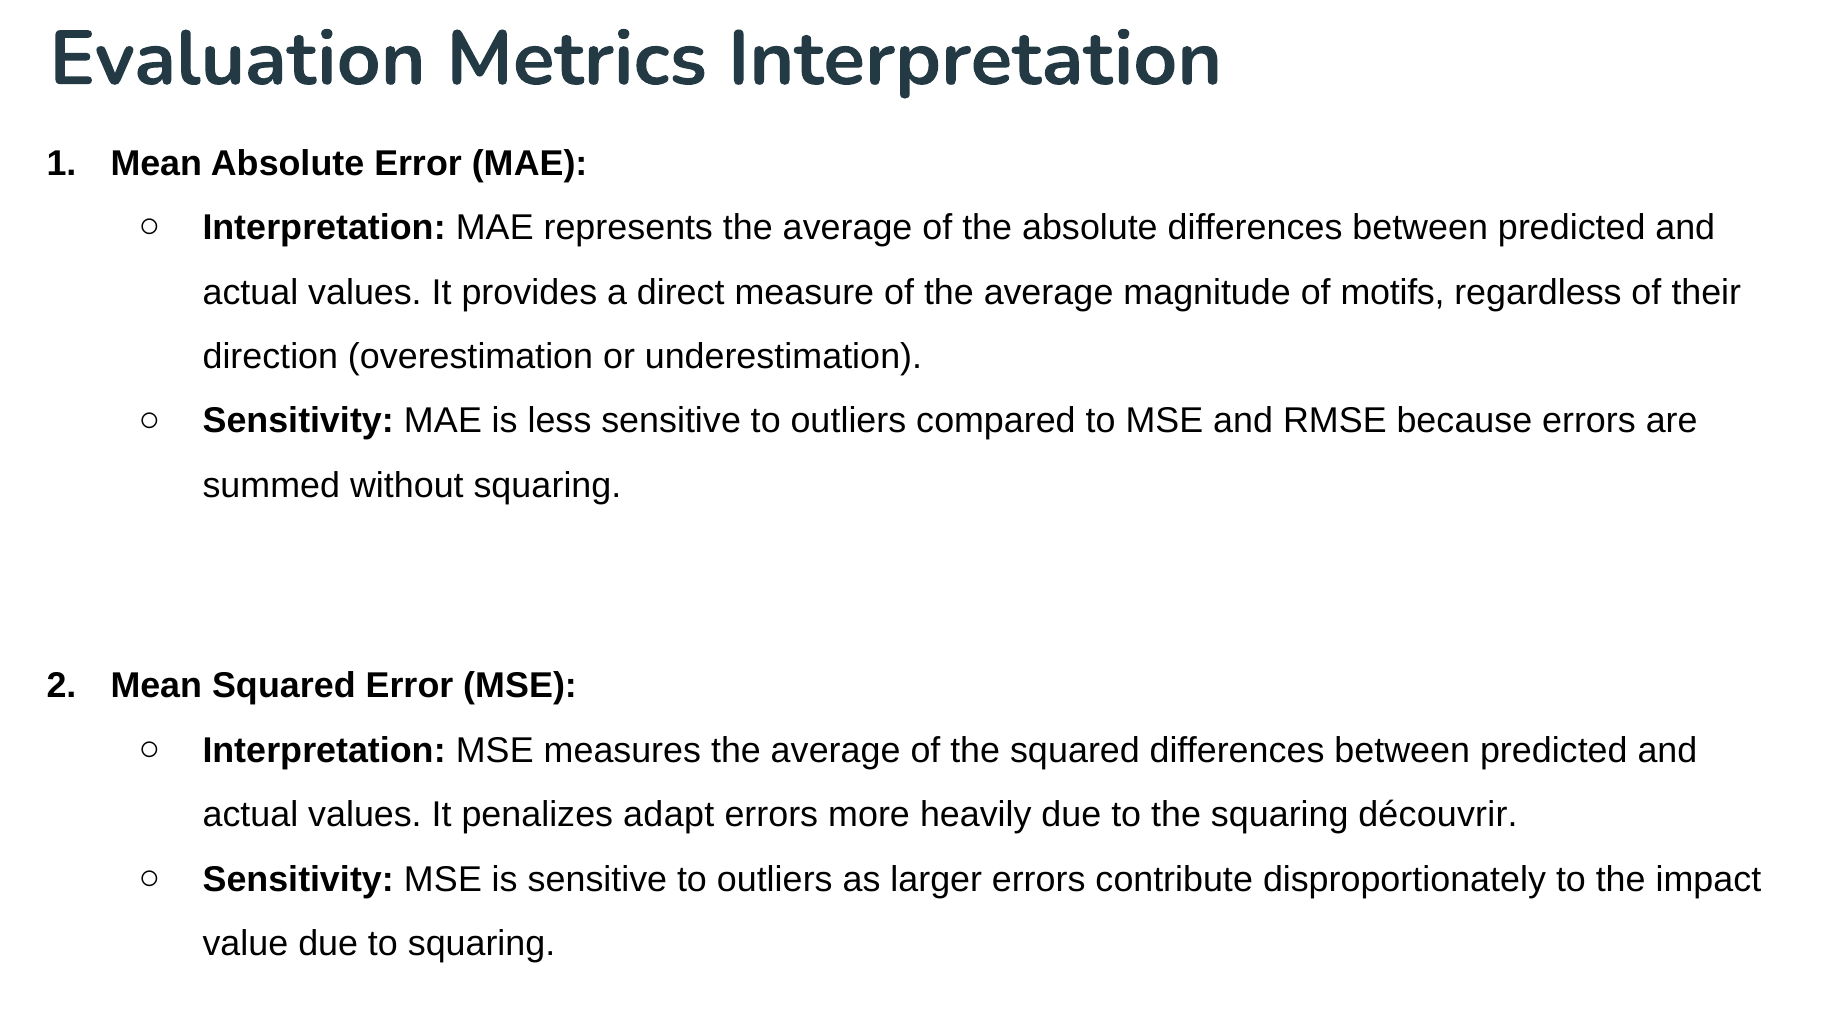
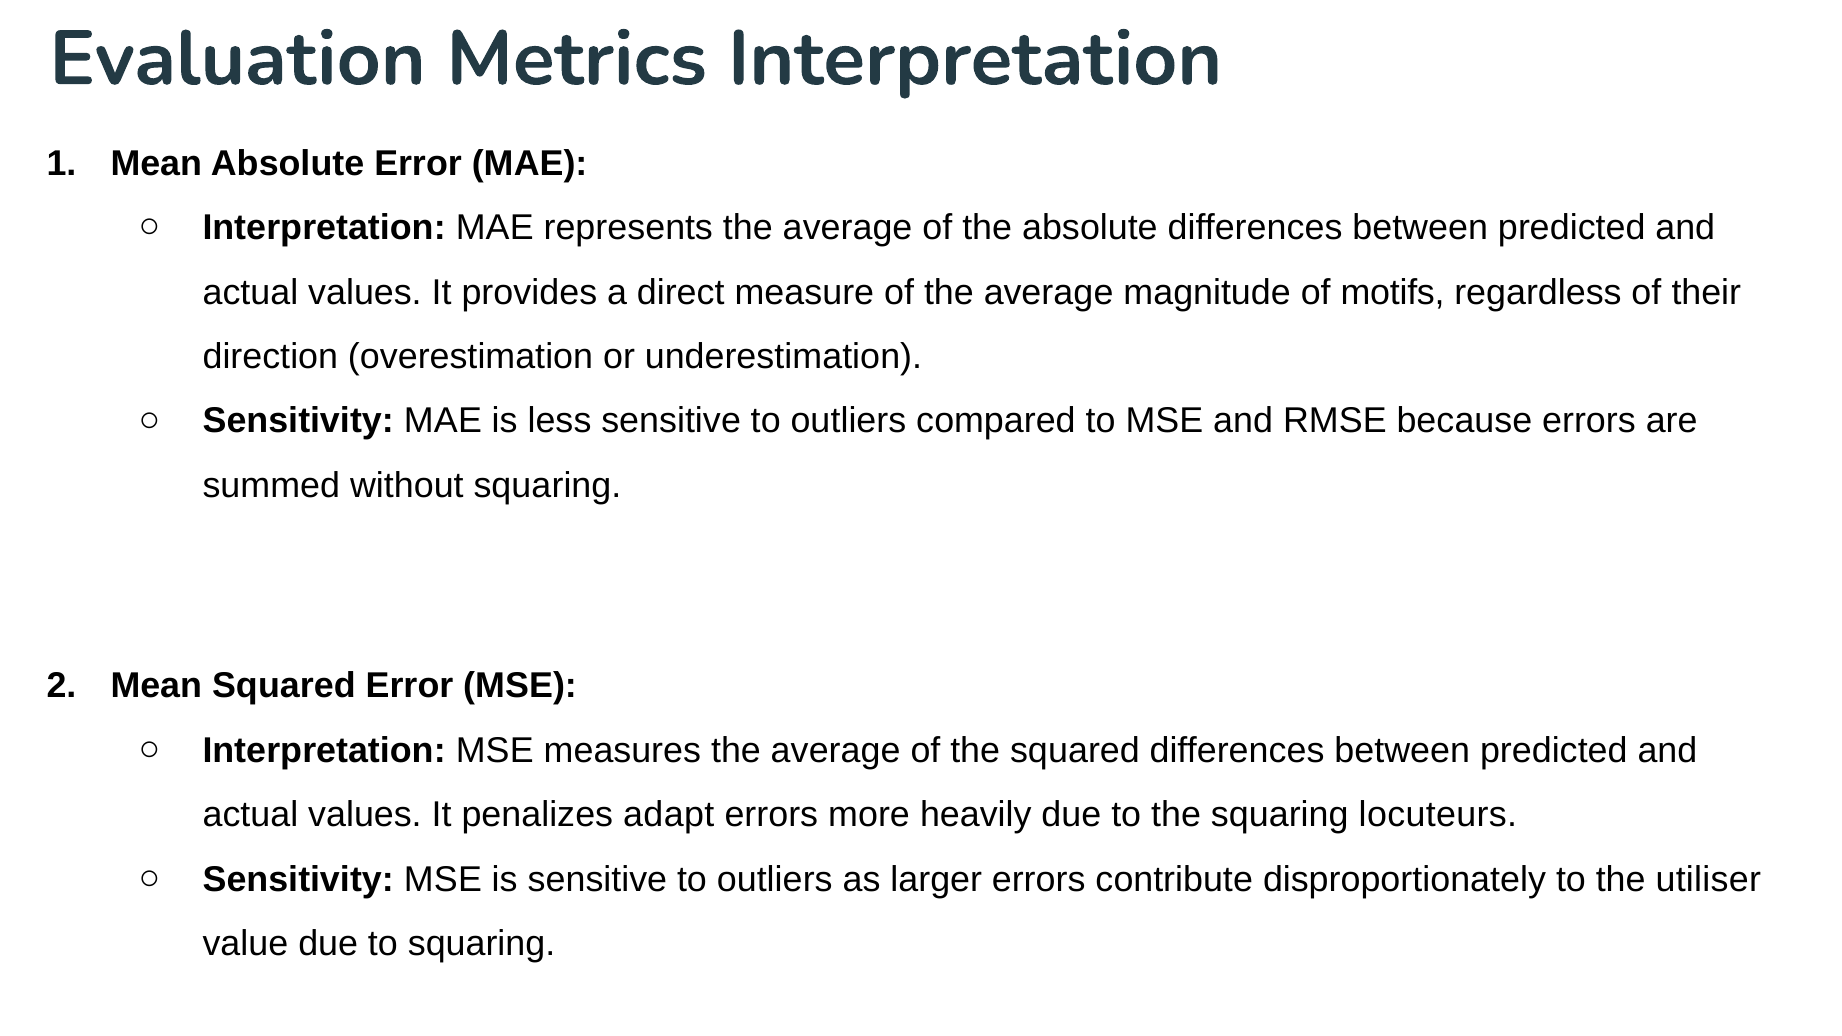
découvrir: découvrir -> locuteurs (1438, 815)
impact: impact -> utiliser (1708, 880)
